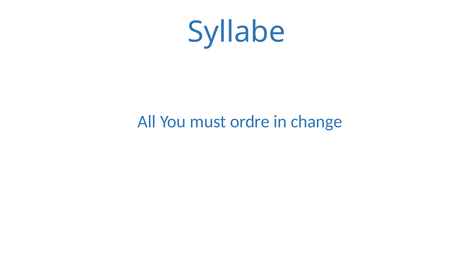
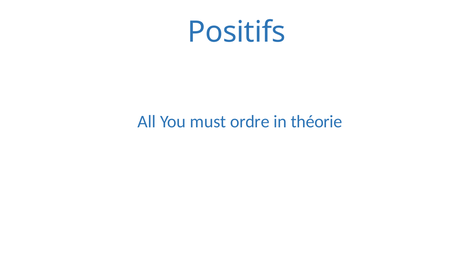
Syllabe: Syllabe -> Positifs (237, 32)
change: change -> théorie (317, 122)
